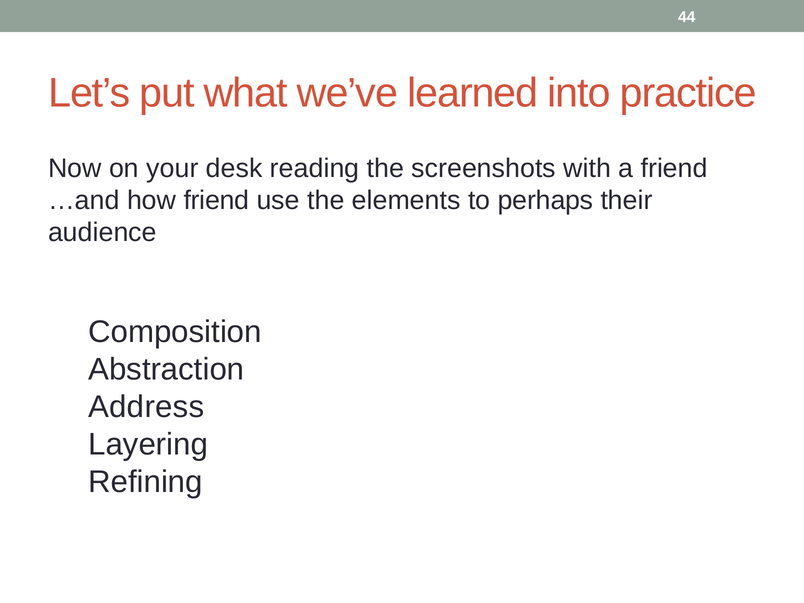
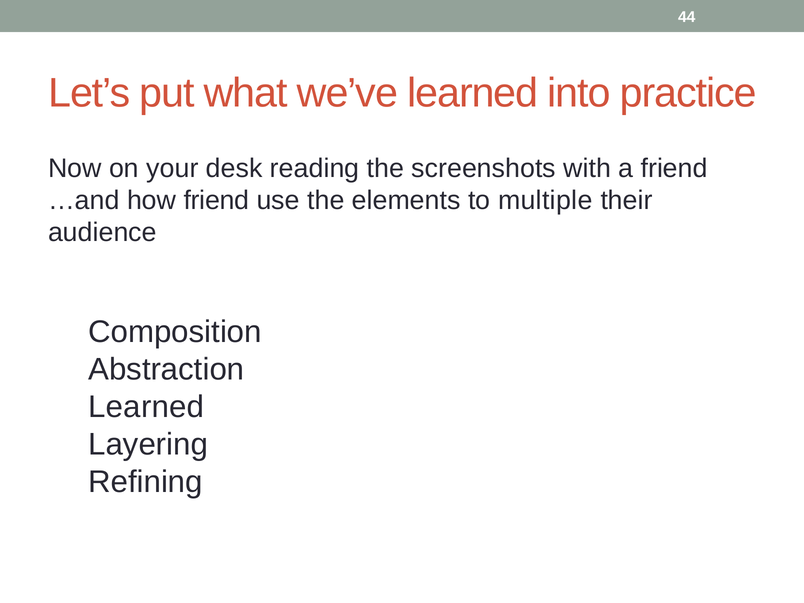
perhaps: perhaps -> multiple (545, 200)
Address: Address -> Learned (146, 407)
